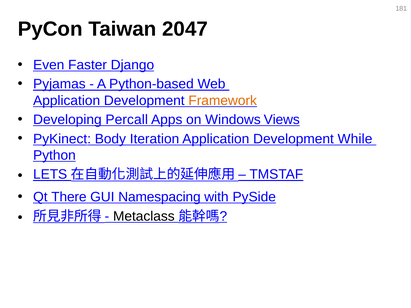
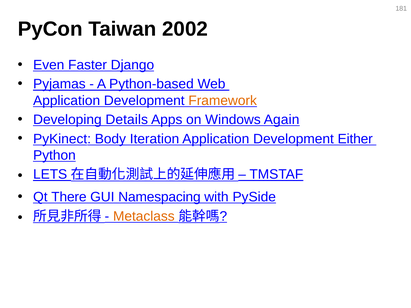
2047: 2047 -> 2002 (185, 29)
Percall: Percall -> Details (127, 120)
Views: Views -> Again (282, 120)
While: While -> Either (355, 139)
Metaclass colour: black -> orange (144, 216)
